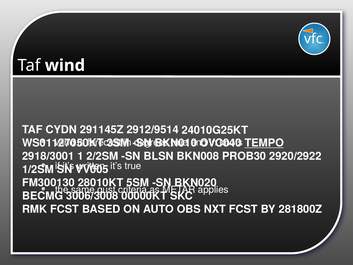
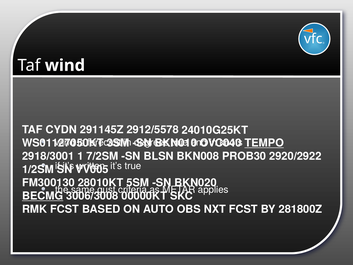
2912/9514: 2912/9514 -> 2912/5578 (153, 130)
2/2SM: 2/2SM -> 7/2SM (102, 156)
BECMG underline: none -> present (43, 196)
